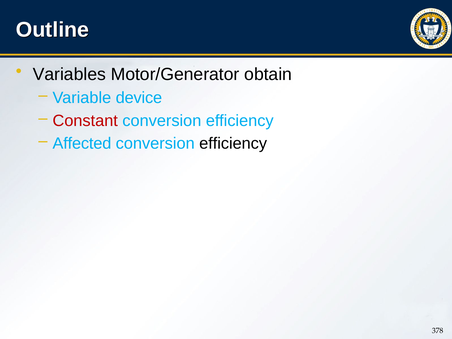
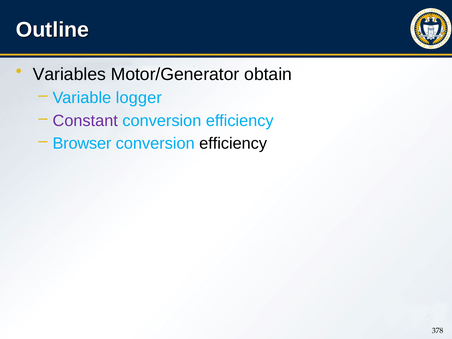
device: device -> logger (139, 98)
Constant colour: red -> purple (85, 121)
Affected: Affected -> Browser (82, 143)
